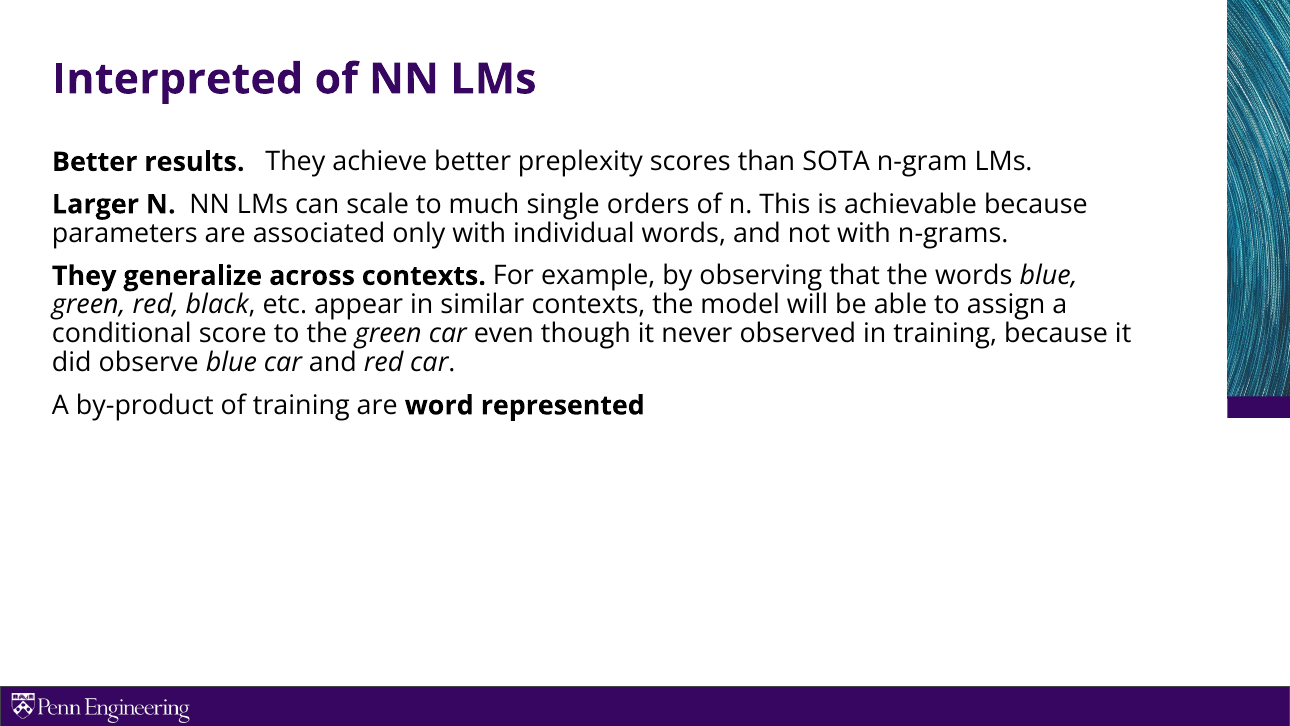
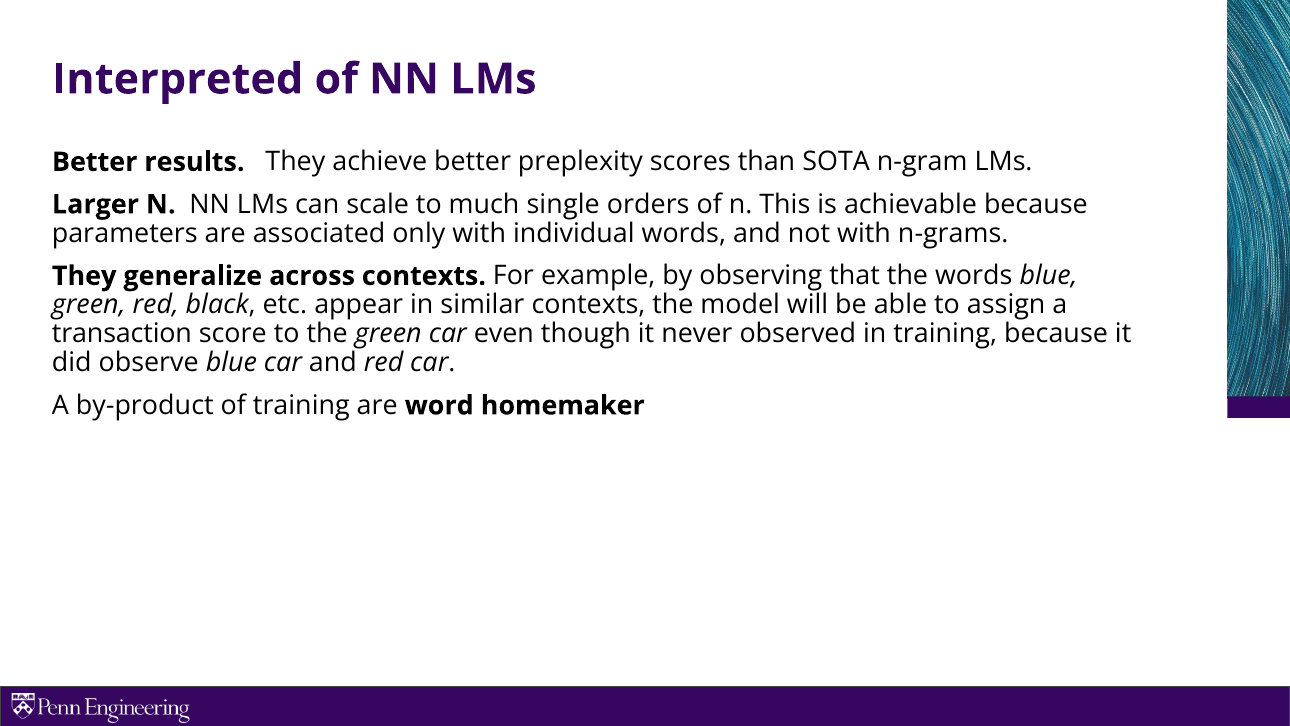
conditional: conditional -> transaction (122, 334)
represented: represented -> homemaker (563, 405)
